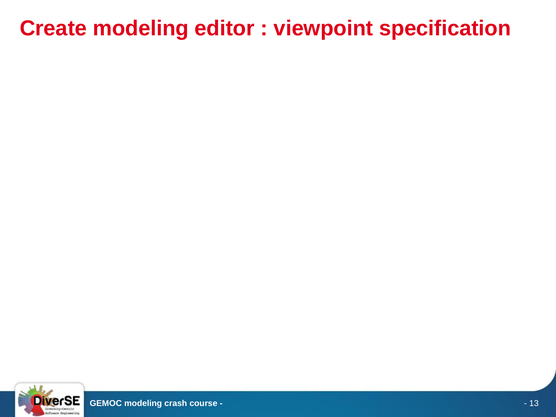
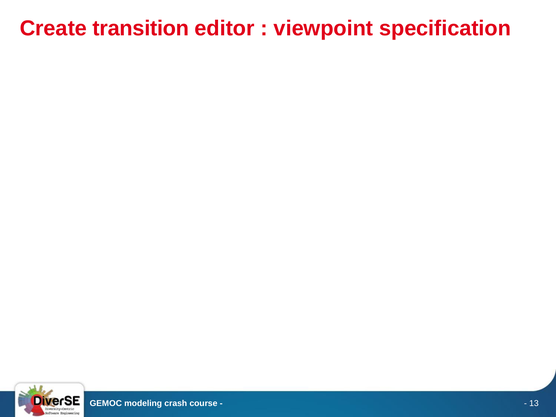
Create modeling: modeling -> transition (141, 28)
